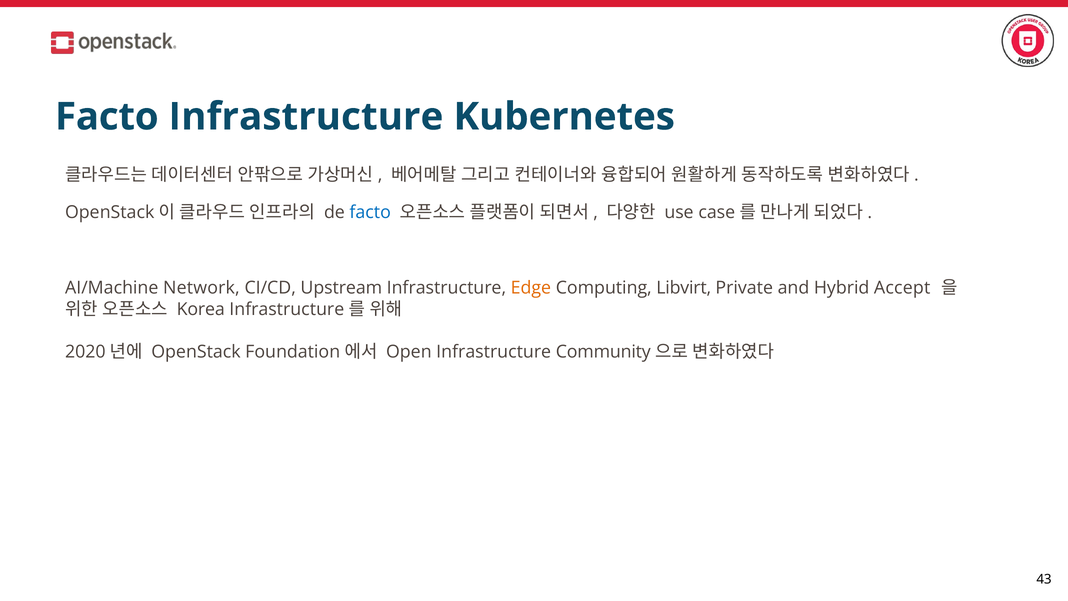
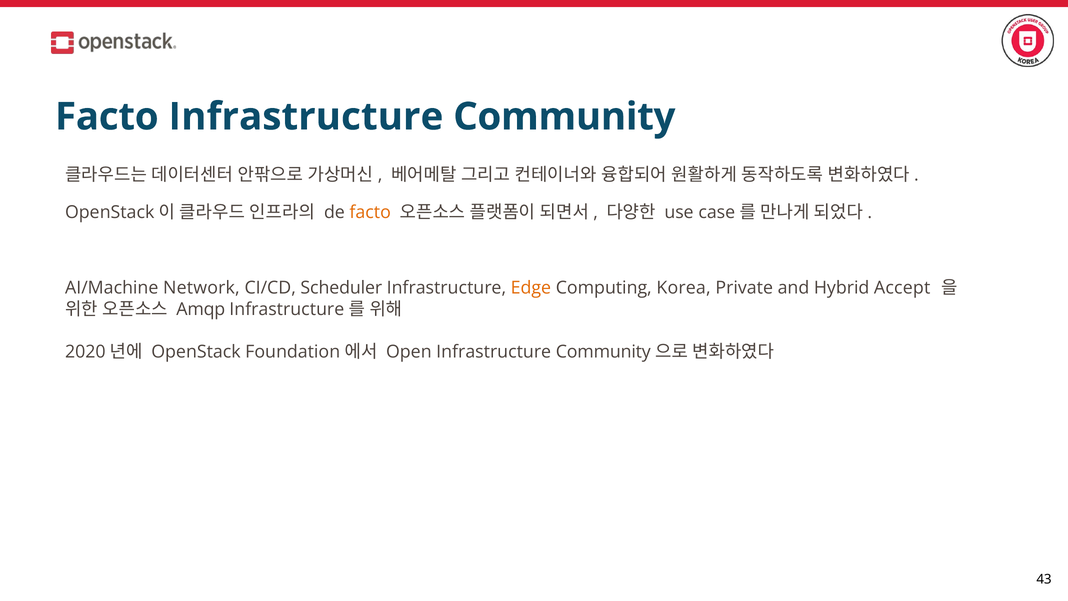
Kubernetes: Kubernetes -> Community (564, 117)
facto colour: blue -> orange (370, 212)
Upstream: Upstream -> Scheduler (341, 288)
Libvirt: Libvirt -> Korea (684, 288)
Korea: Korea -> Amqp (201, 309)
